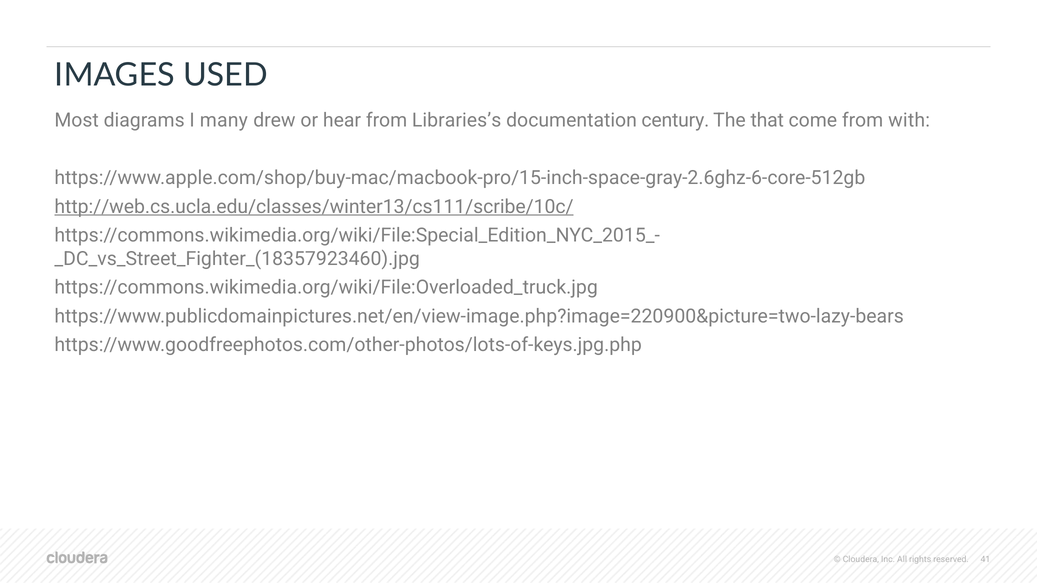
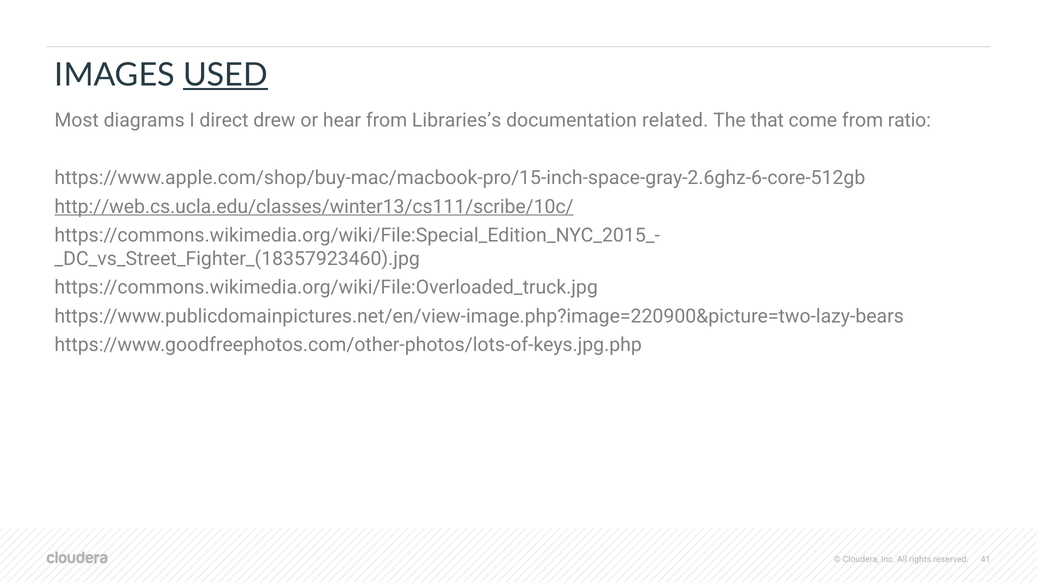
USED underline: none -> present (225, 75)
many: many -> direct (224, 121)
century: century -> related (675, 121)
with: with -> ratio (909, 121)
